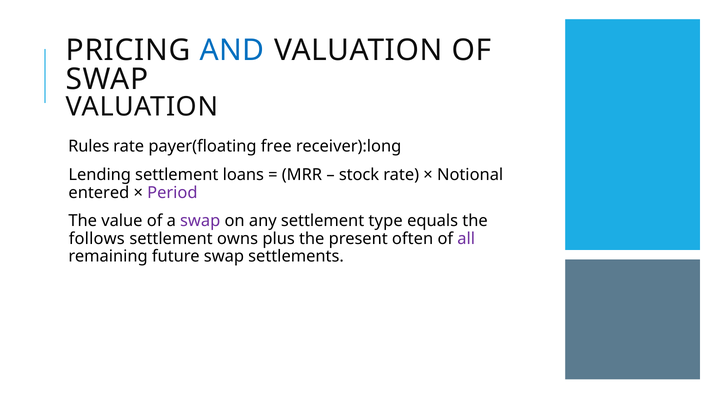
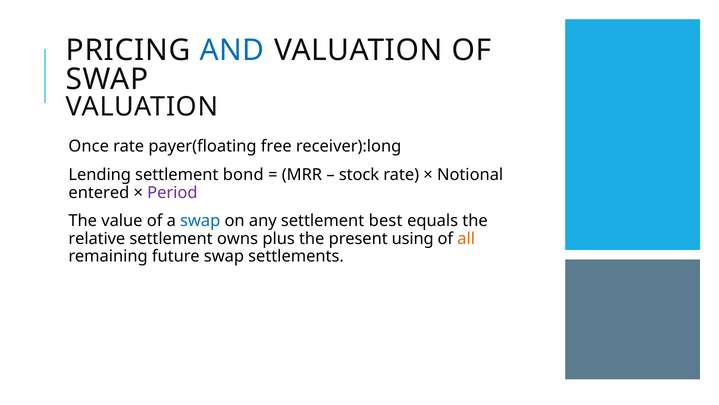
Rules: Rules -> Once (89, 146)
loans: loans -> bond (243, 175)
swap colour: purple -> blue (200, 221)
type: type -> best (386, 221)
follows: follows -> relative (97, 238)
often: often -> using (413, 238)
all colour: purple -> orange (466, 238)
